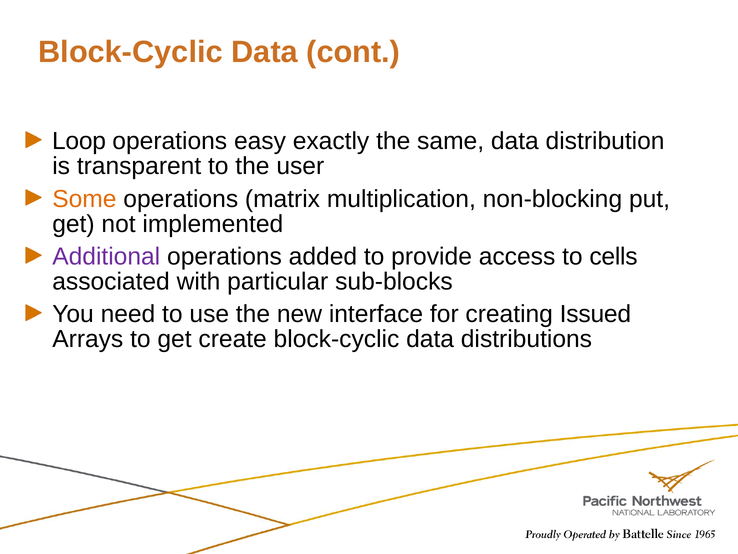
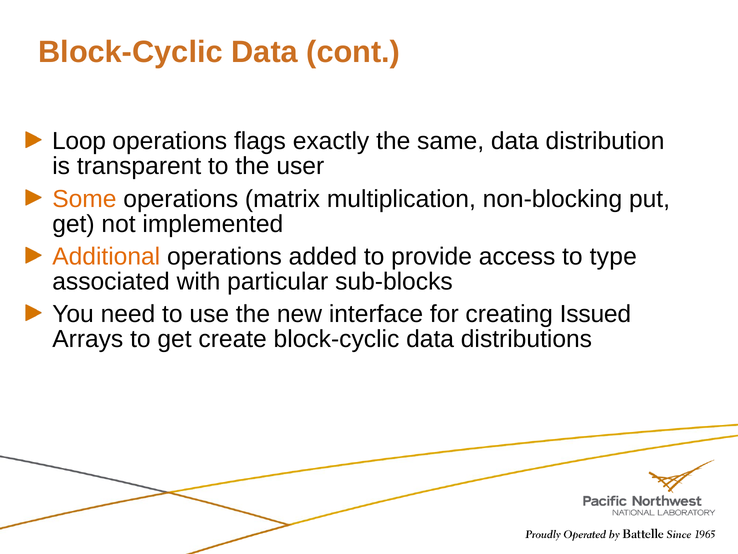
easy: easy -> flags (260, 141)
Additional colour: purple -> orange (106, 256)
cells: cells -> type (613, 256)
